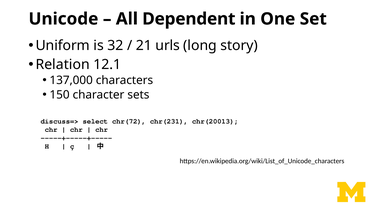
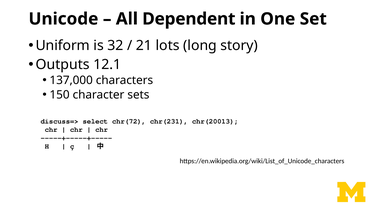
urls: urls -> lots (168, 45)
Relation: Relation -> Outputs (63, 65)
